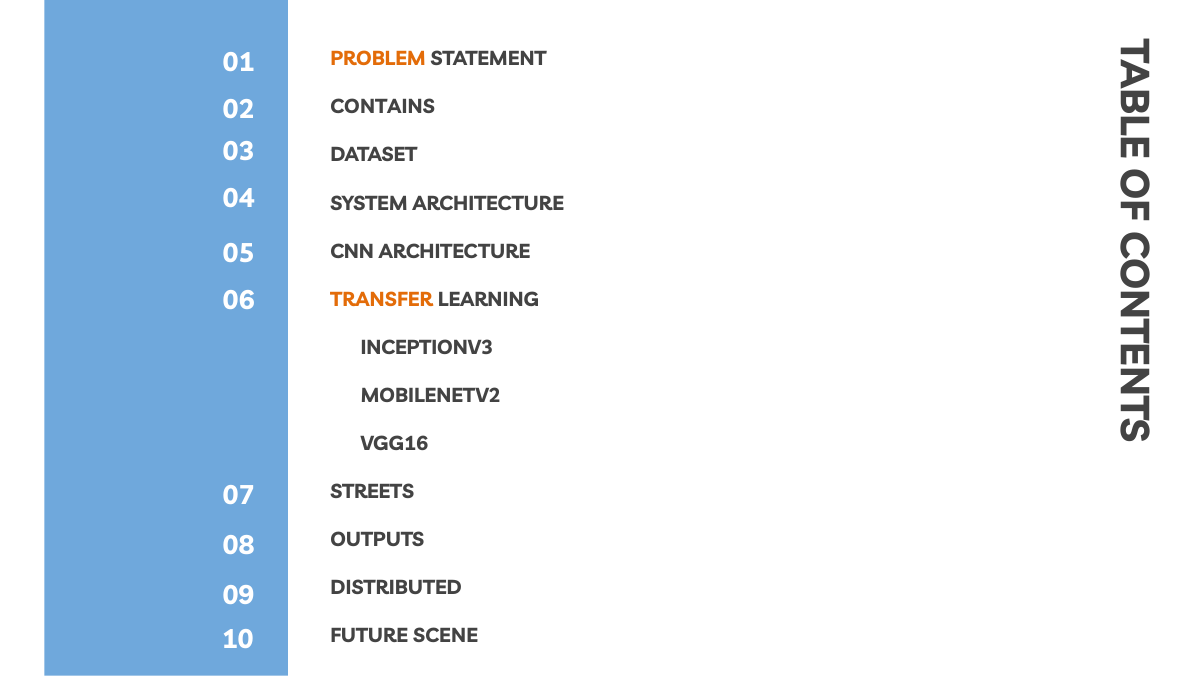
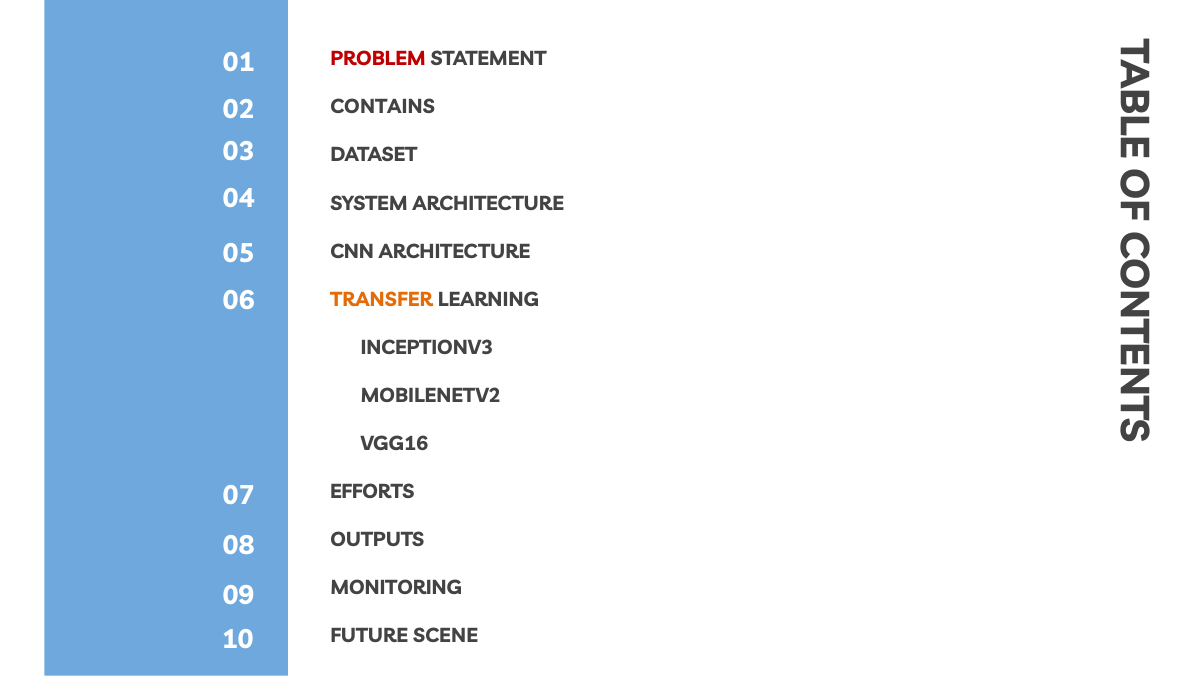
PROBLEM colour: orange -> red (378, 59)
STREETS: STREETS -> EFFORTS (372, 492)
DISTRIBUTED: DISTRIBUTED -> MONITORING (396, 589)
